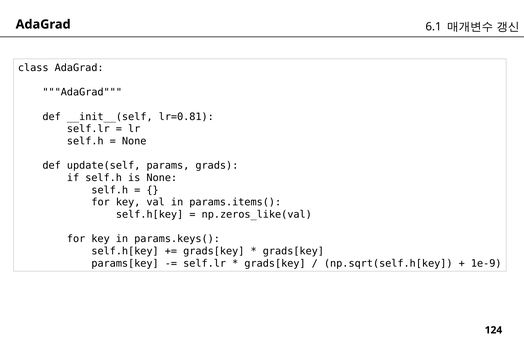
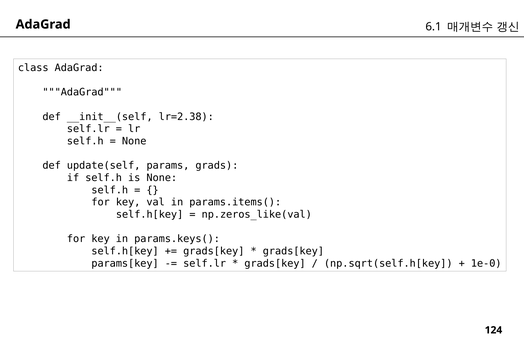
lr=0.81: lr=0.81 -> lr=2.38 (186, 117)
1e-9: 1e-9 -> 1e-0 (486, 264)
